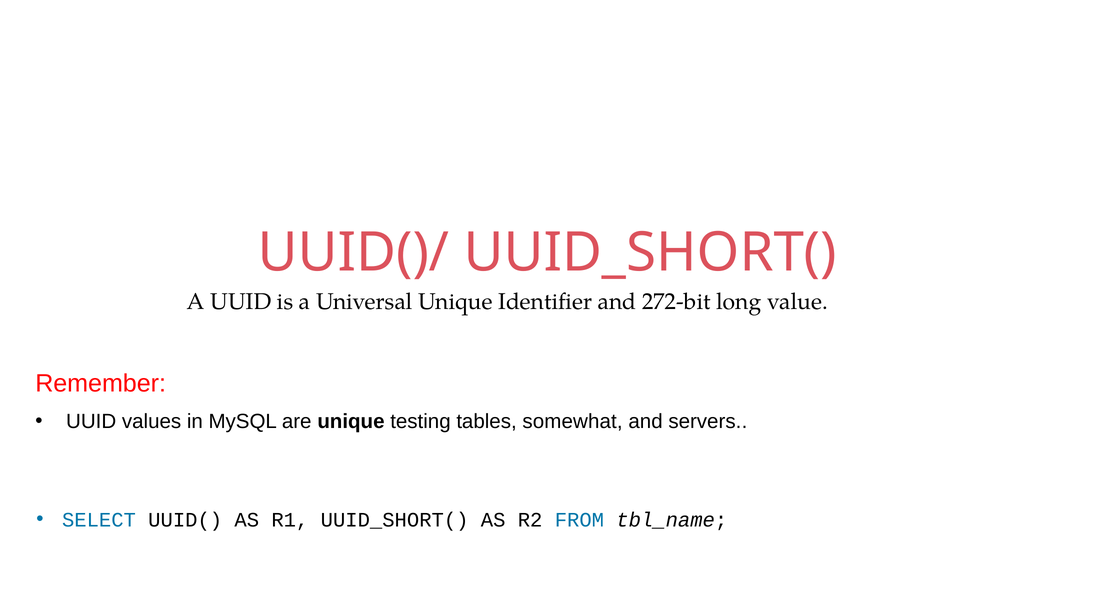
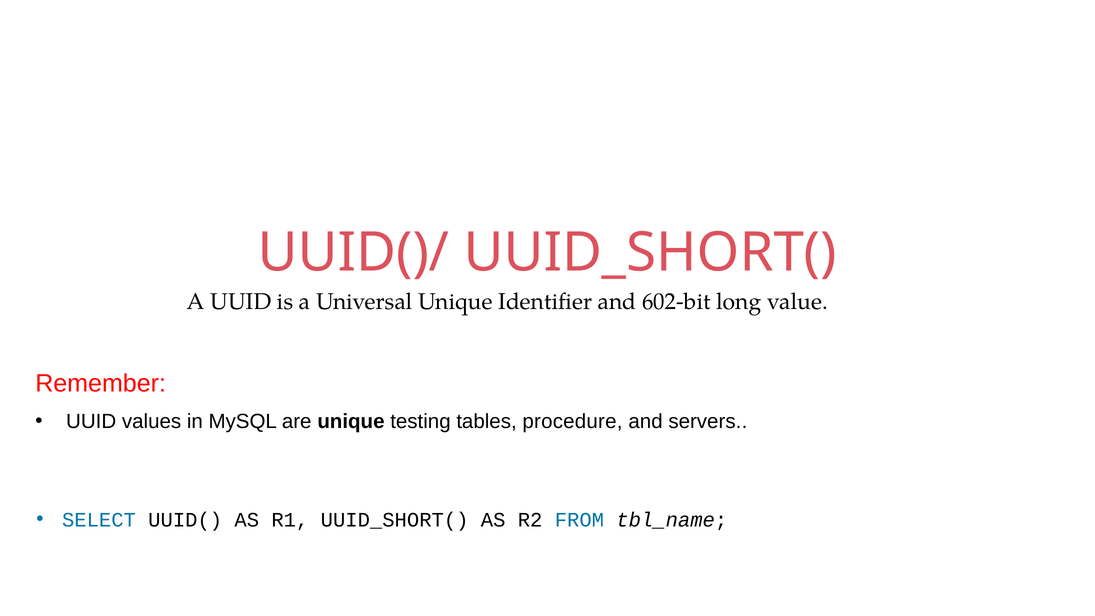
272-bit: 272-bit -> 602-bit (676, 302)
somewhat: somewhat -> procedure (572, 421)
